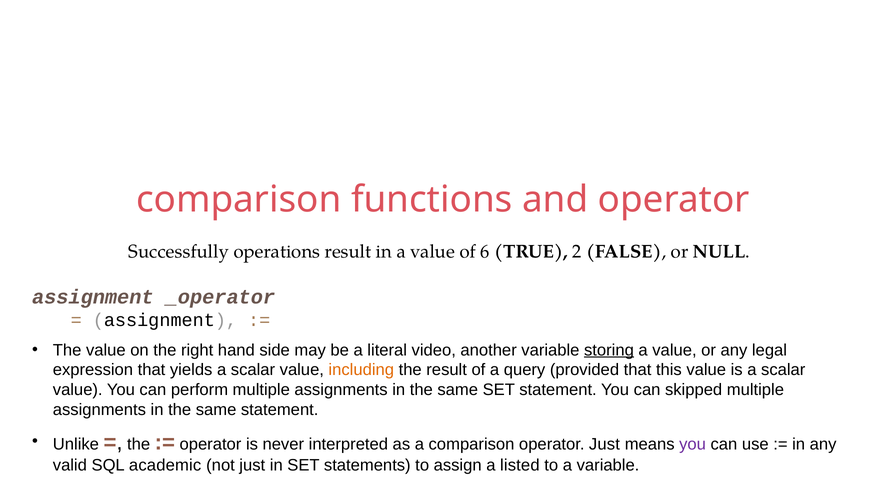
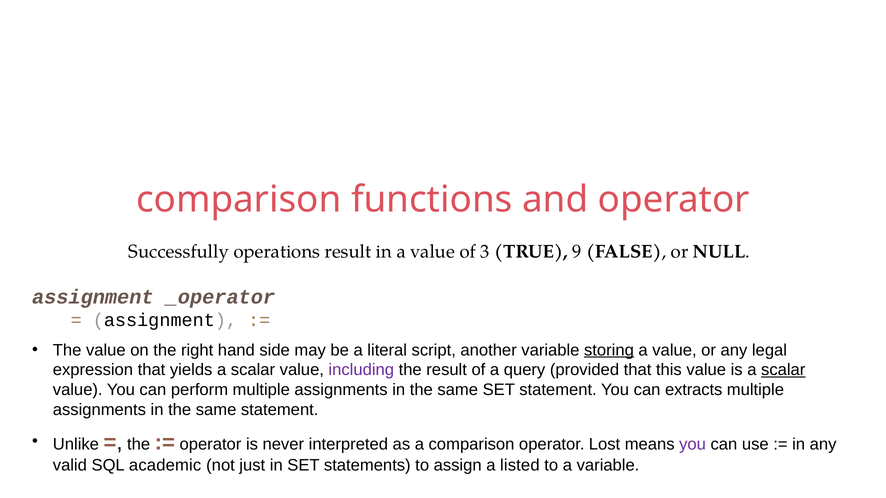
6: 6 -> 3 (485, 252)
2: 2 -> 9 (577, 252)
video: video -> script (434, 350)
including colour: orange -> purple (361, 370)
scalar underline: none -> present (783, 370)
skipped: skipped -> extracts (694, 390)
operator Just: Just -> Lost (605, 444)
